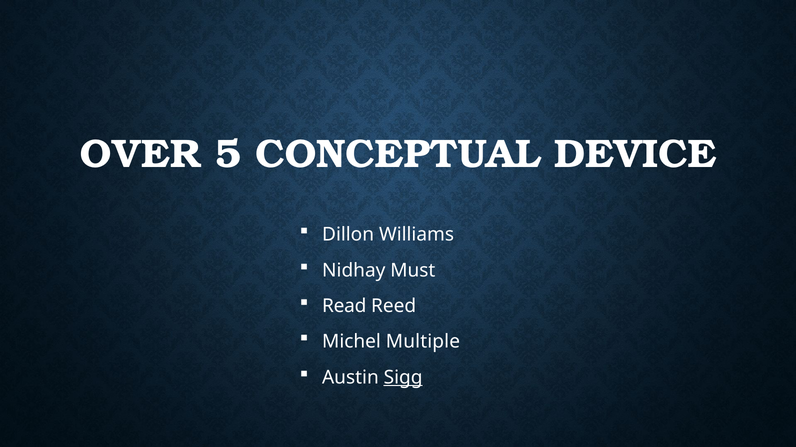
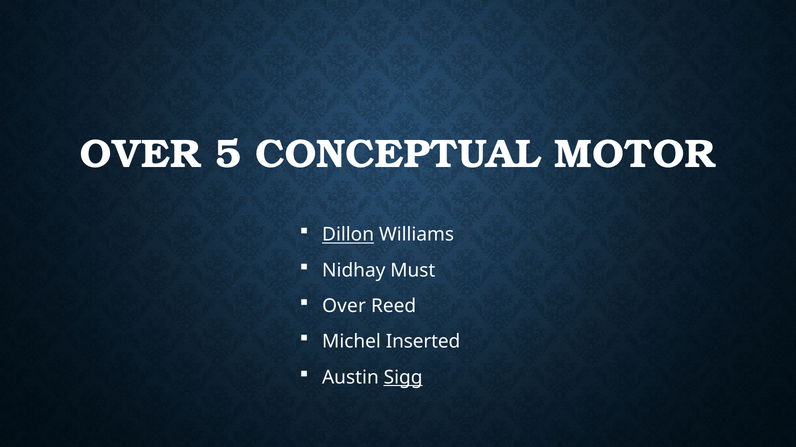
DEVICE: DEVICE -> MOTOR (635, 154)
Dillon underline: none -> present (348, 235)
Read: Read -> Over (344, 307)
Multiple: Multiple -> Inserted (423, 342)
